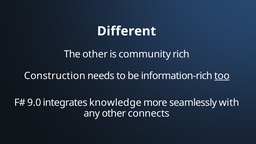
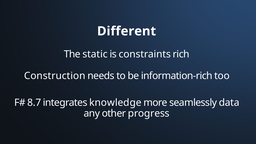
The other: other -> static (95, 54)
community: community -> constraints (145, 54)
too underline: present -> none (222, 76)
9.0: 9.0 -> 8.7 (34, 103)
with: with -> data (229, 103)
connects: connects -> progress (149, 113)
